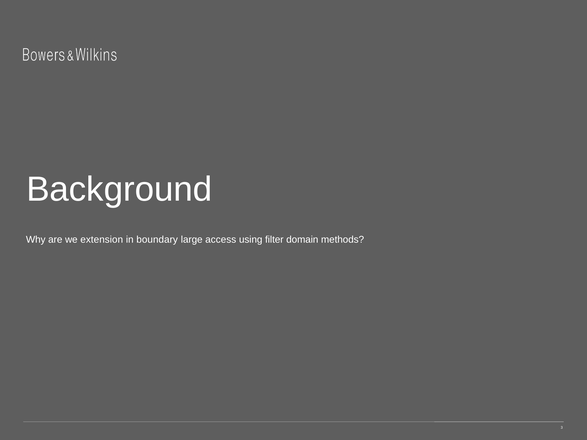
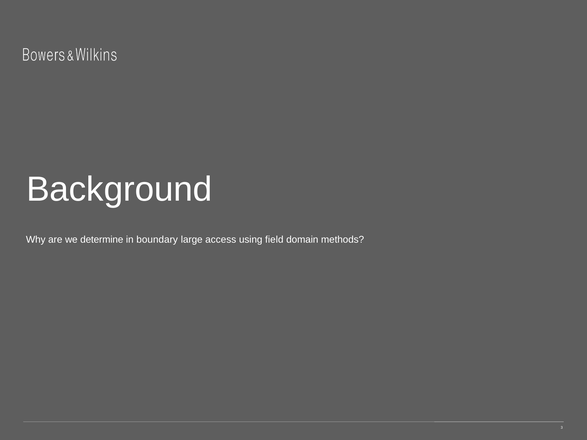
extension: extension -> determine (102, 240)
filter: filter -> field (274, 240)
